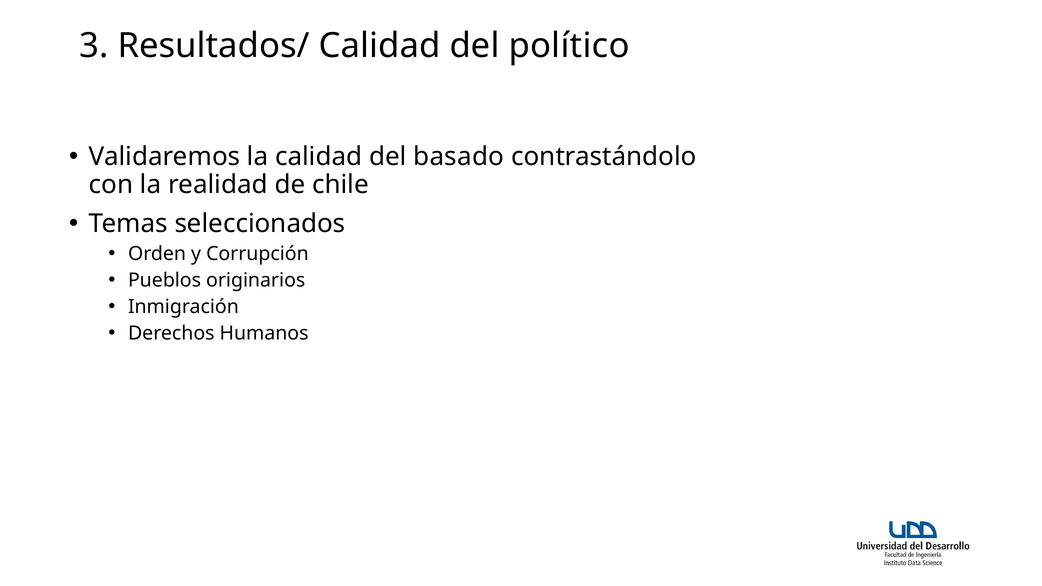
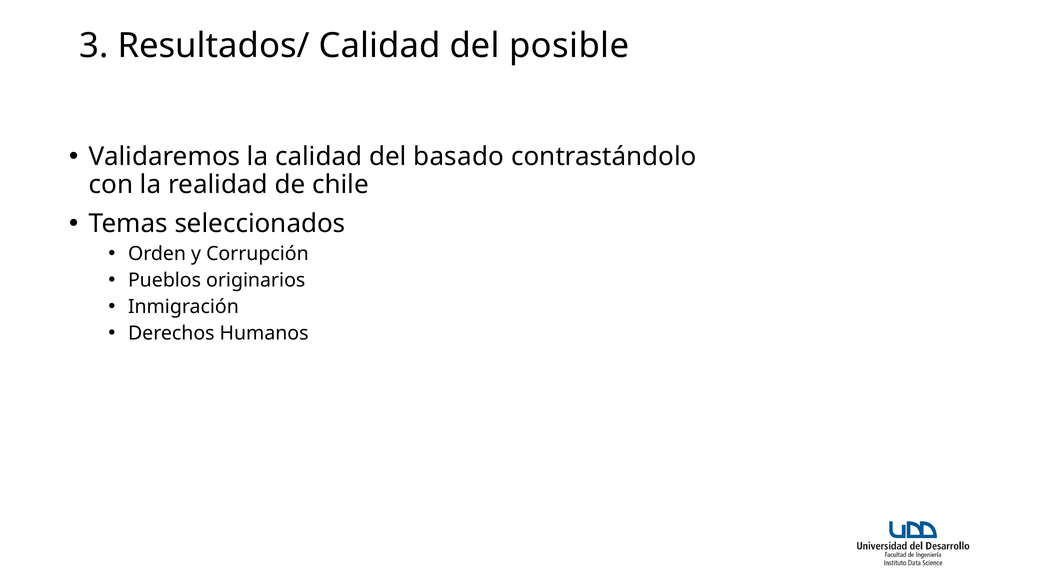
político: político -> posible (569, 46)
